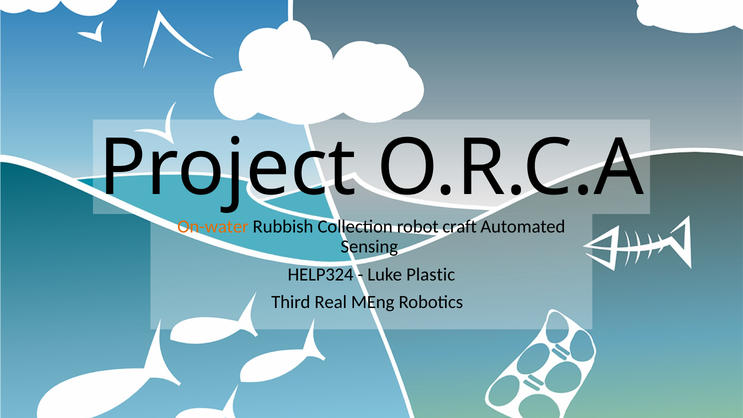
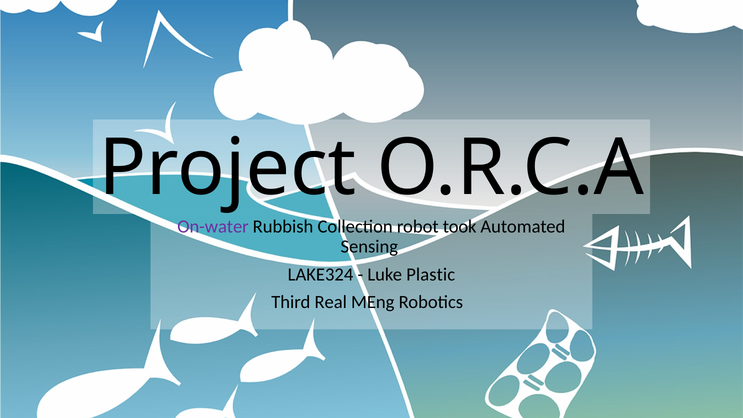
On-water colour: orange -> purple (213, 227)
craft: craft -> took (460, 227)
HELP324: HELP324 -> LAKE324 (321, 274)
